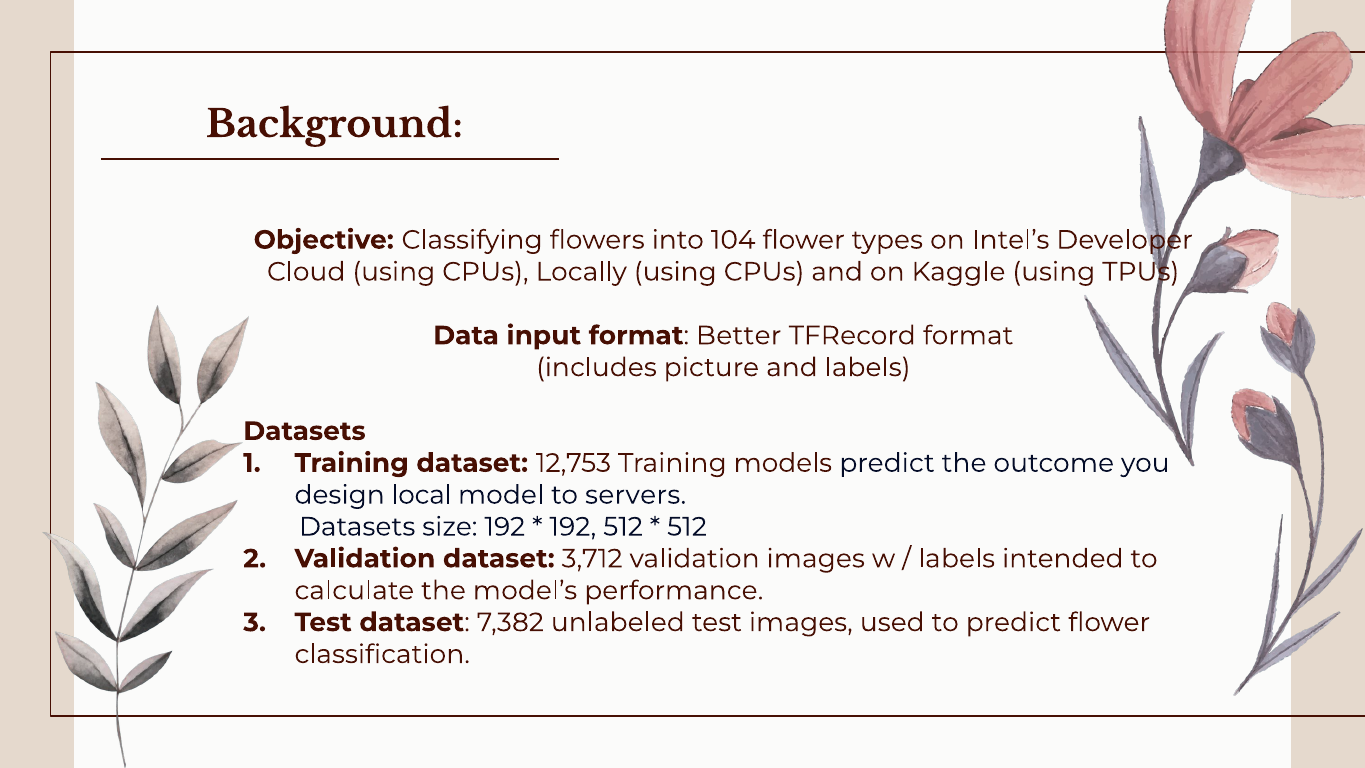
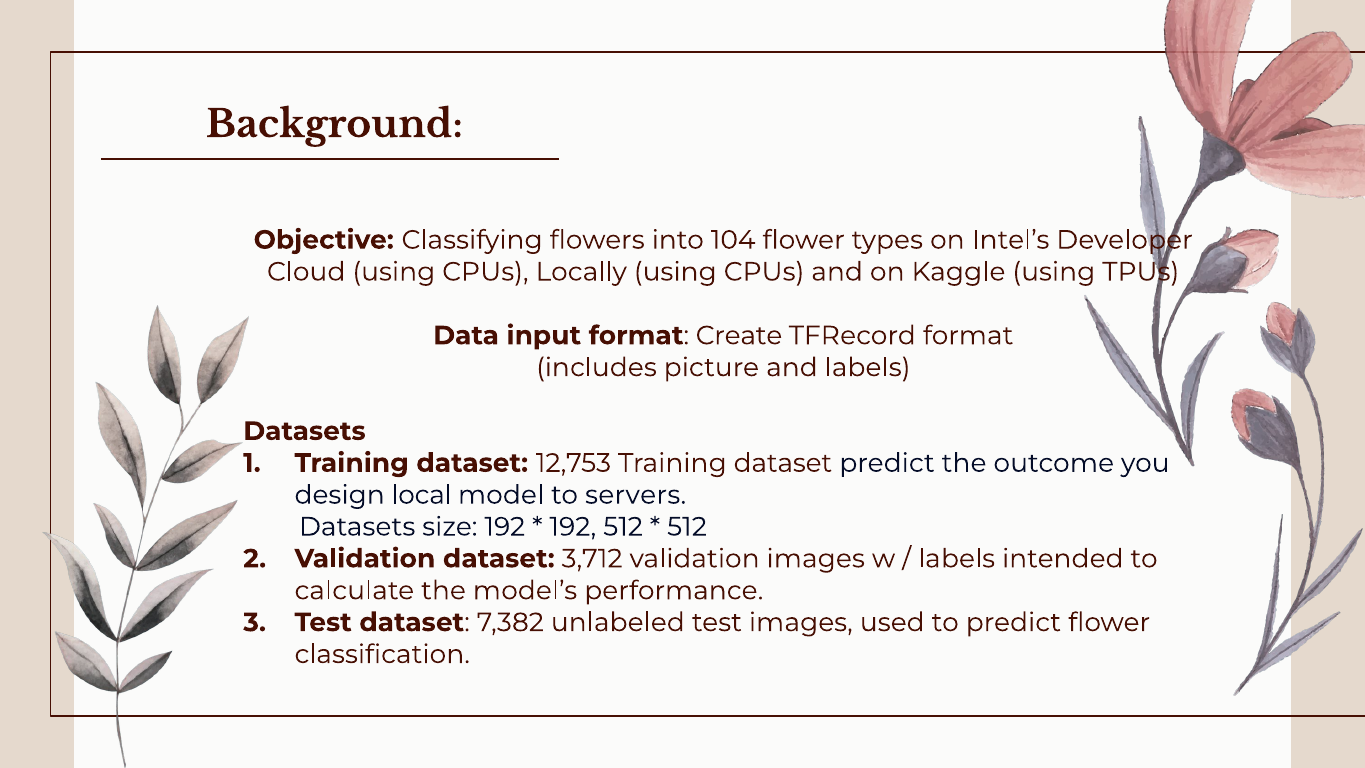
Better: Better -> Create (739, 335)
12,753 Training models: models -> dataset (783, 463)
